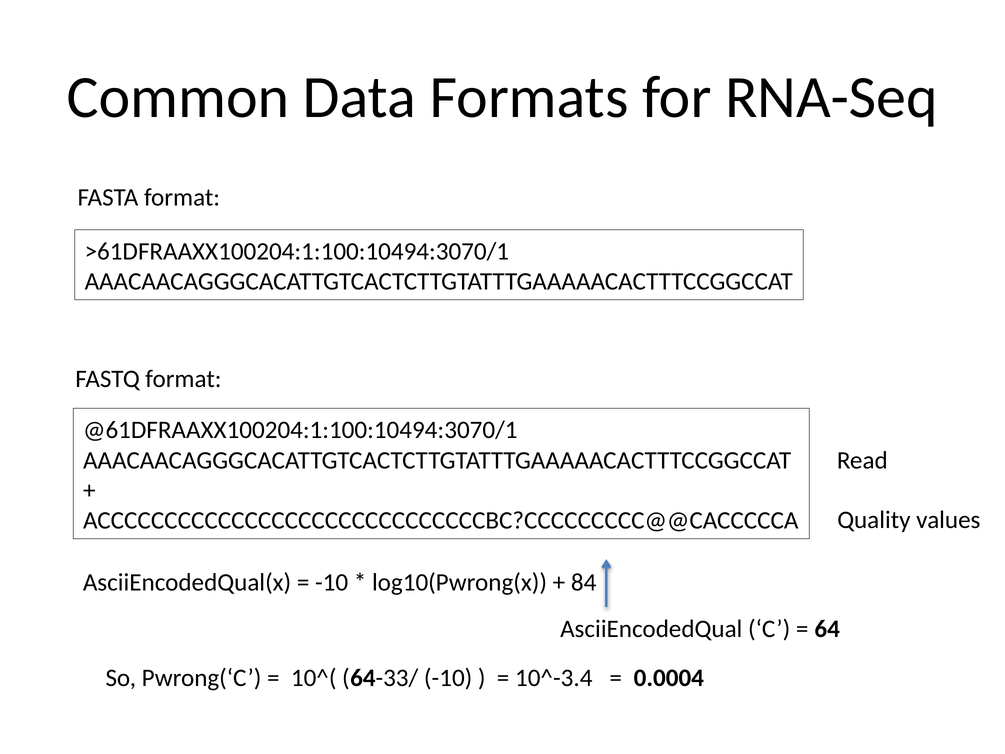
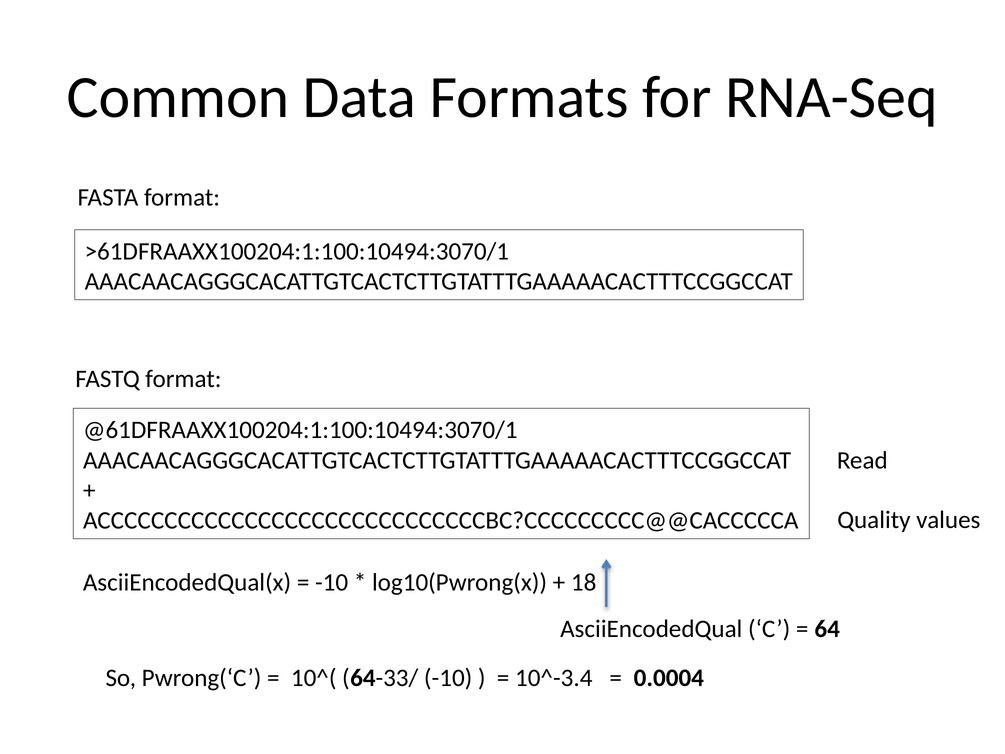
84: 84 -> 18 (584, 582)
